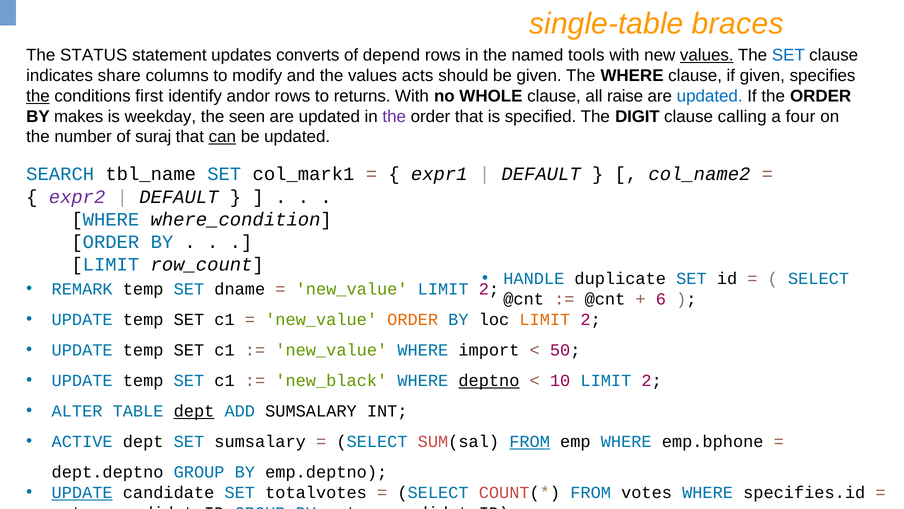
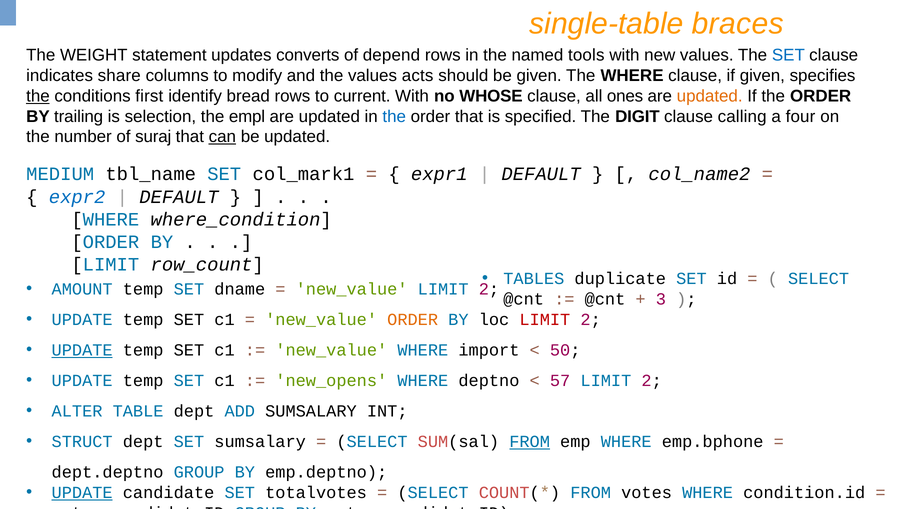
STATUS: STATUS -> WEIGHT (94, 55)
values underline: present -> none (707, 55)
andor: andor -> bread (248, 96)
returns: returns -> current (362, 96)
WHOLE: WHOLE -> WHOSE (491, 96)
raise: raise -> ones (625, 96)
updated colour: blue -> orange (710, 96)
makes: makes -> trailing (79, 116)
weekday: weekday -> selection (160, 116)
seen: seen -> empl (247, 116)
the colour: purple -> blue (394, 116)
SEARCH: SEARCH -> MEDIUM (60, 174)
expr2 colour: purple -> blue (77, 197)
HANDLE: HANDLE -> TABLES (534, 279)
REMARK: REMARK -> AMOUNT (82, 289)
6: 6 -> 3 (661, 299)
LIMIT colour: orange -> red (545, 319)
UPDATE underline: none -> present (82, 350)
new_black: new_black -> new_opens (331, 380)
deptno underline: present -> none (489, 380)
10: 10 -> 57 (560, 380)
dept underline: present -> none (194, 411)
ACTIVE: ACTIVE -> STRUCT (82, 441)
specifies.id: specifies.id -> condition.id (804, 492)
